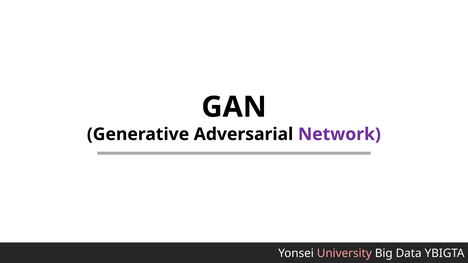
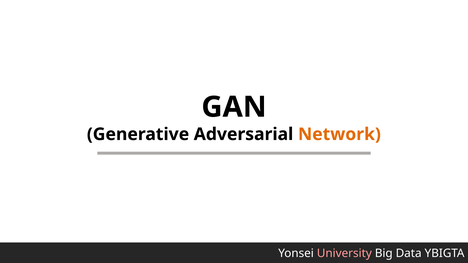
Network colour: purple -> orange (339, 134)
